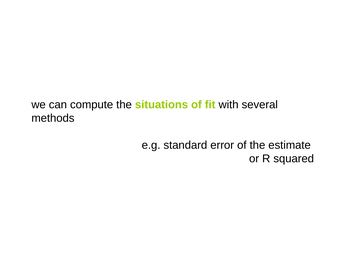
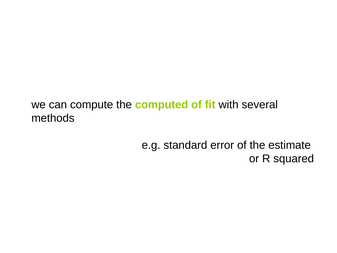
situations: situations -> computed (162, 105)
